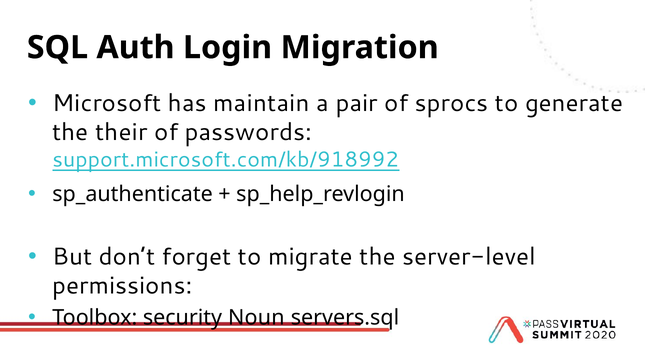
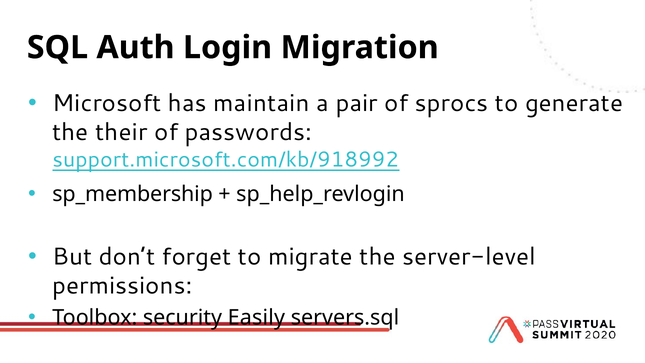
sp_authenticate: sp_authenticate -> sp_membership (133, 194)
Noun: Noun -> Easily (256, 317)
